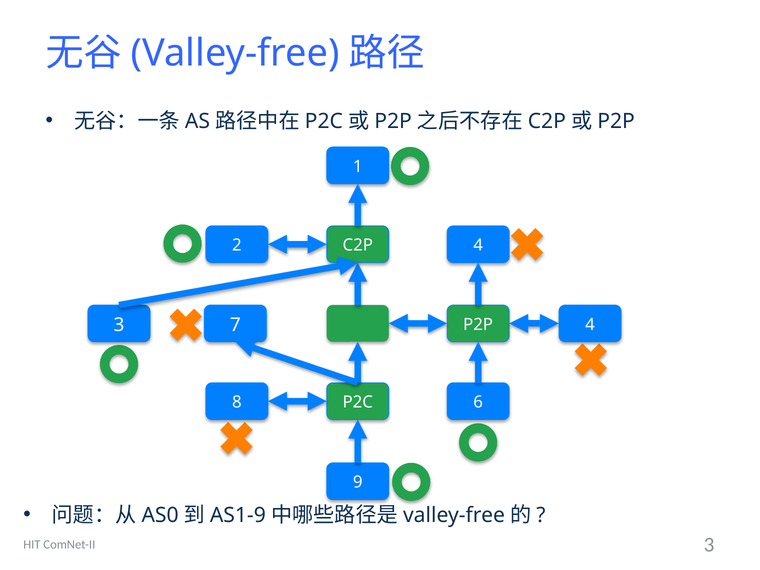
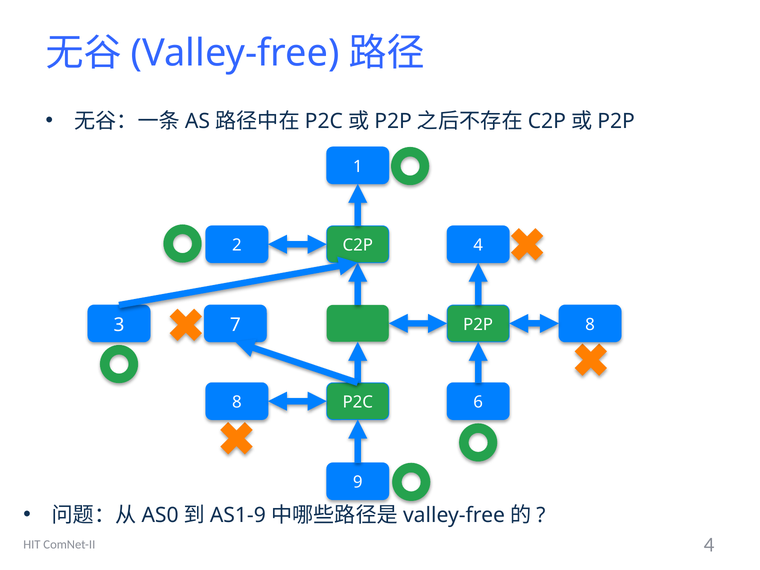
3 4: 4 -> 8 (590, 325)
ComNet-II 3: 3 -> 4 (709, 545)
